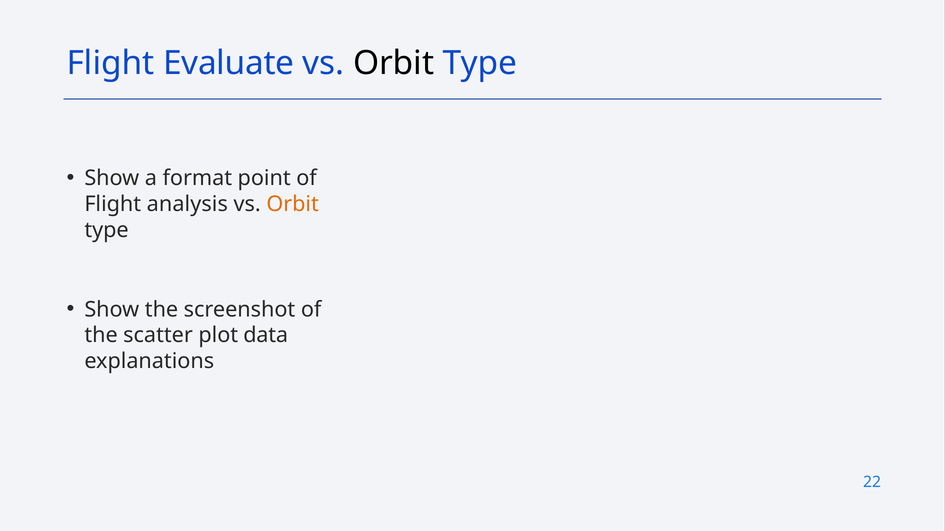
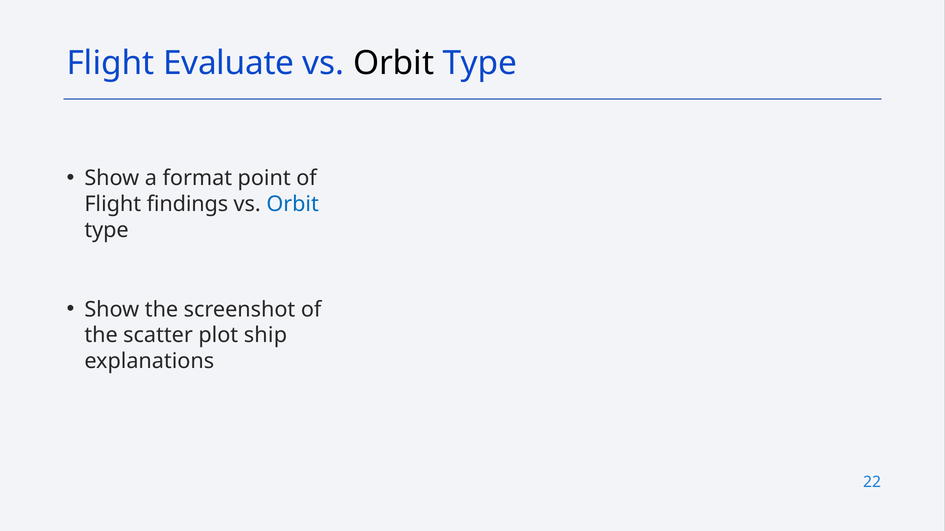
analysis: analysis -> findings (187, 204)
Orbit colour: orange -> blue (293, 204)
data: data -> ship (265, 336)
